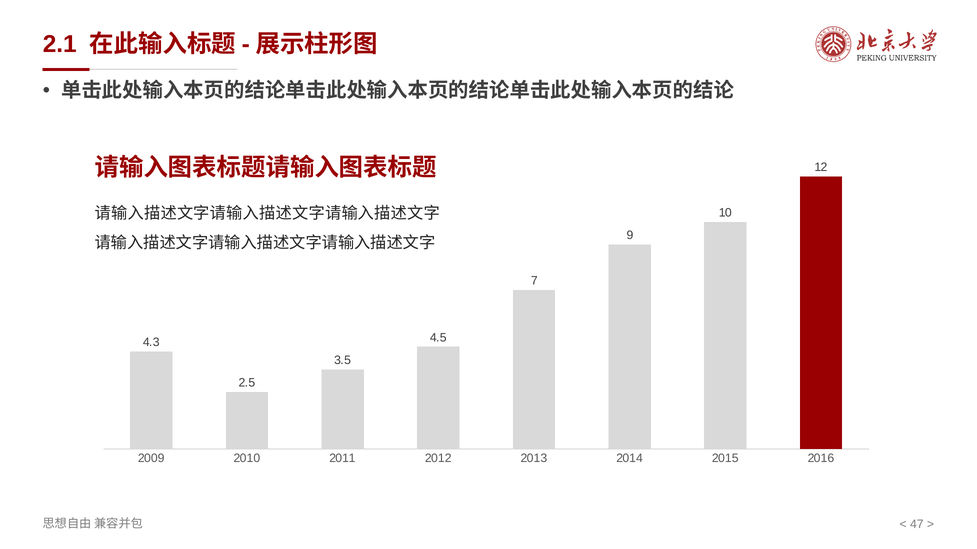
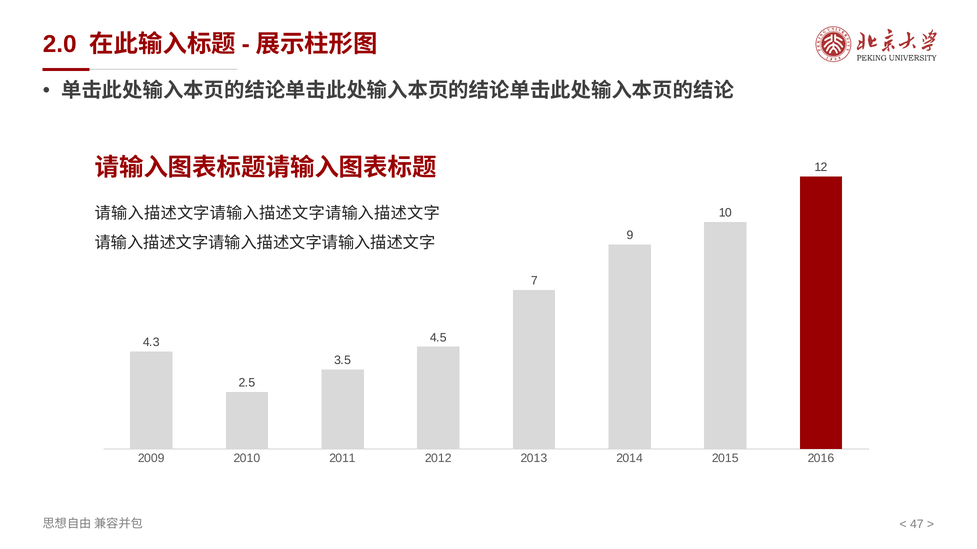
2.1: 2.1 -> 2.0 (60, 44)
